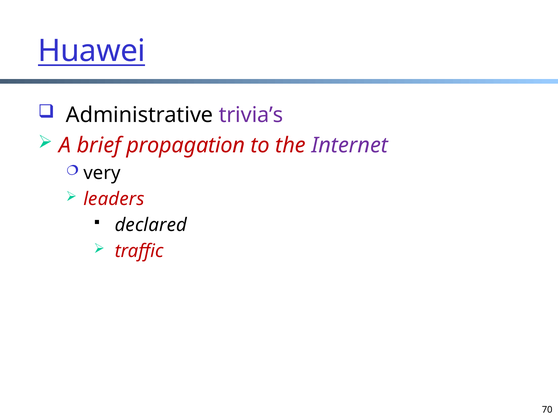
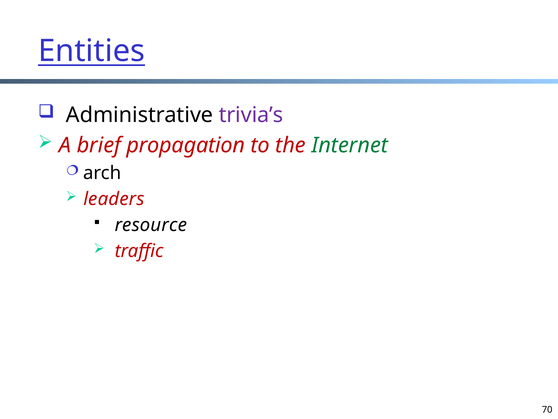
Huawei: Huawei -> Entities (92, 51)
Internet colour: purple -> green (350, 145)
very: very -> arch (102, 173)
declared: declared -> resource (151, 225)
